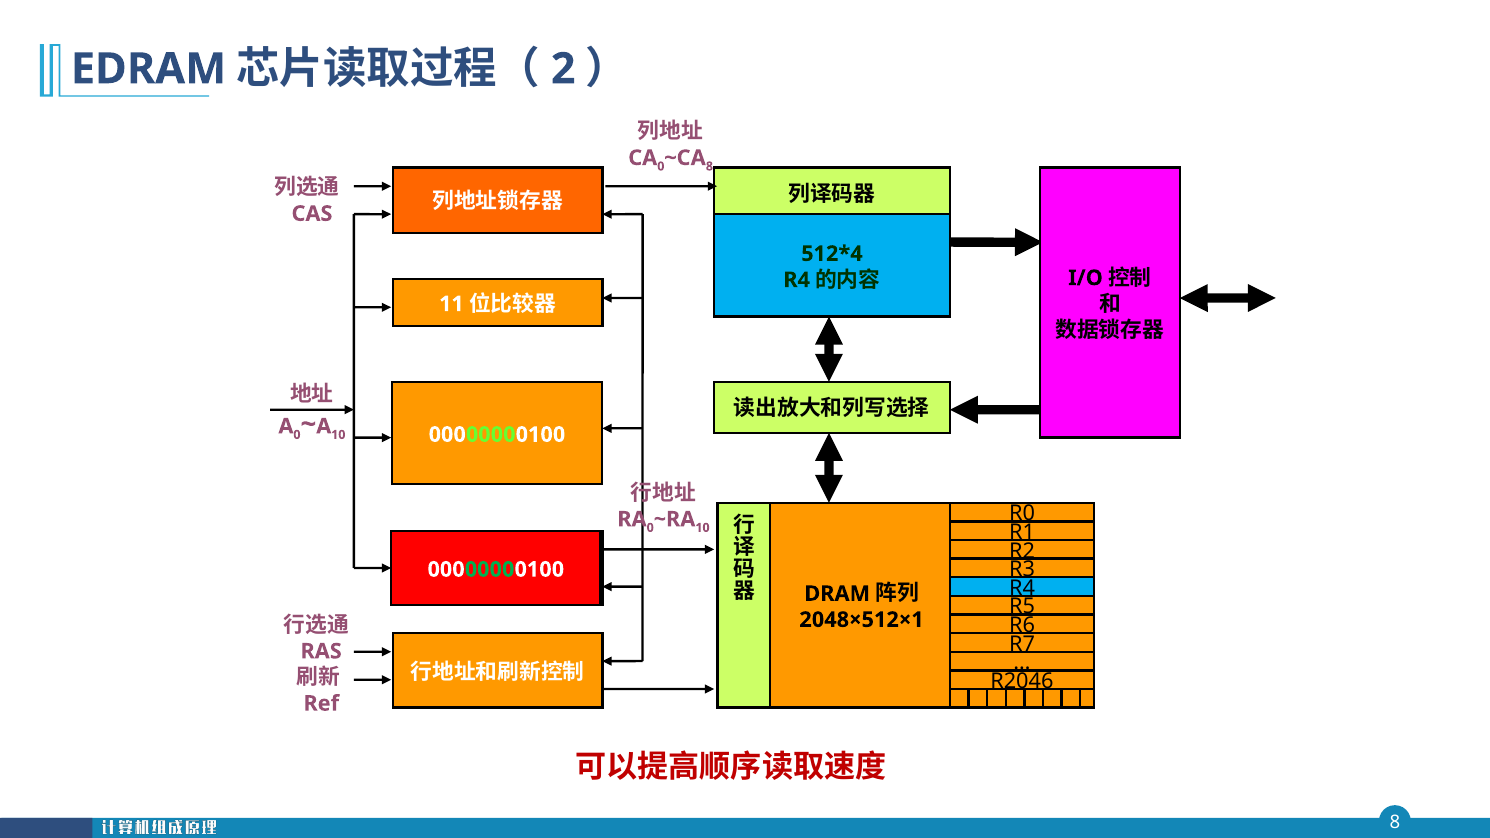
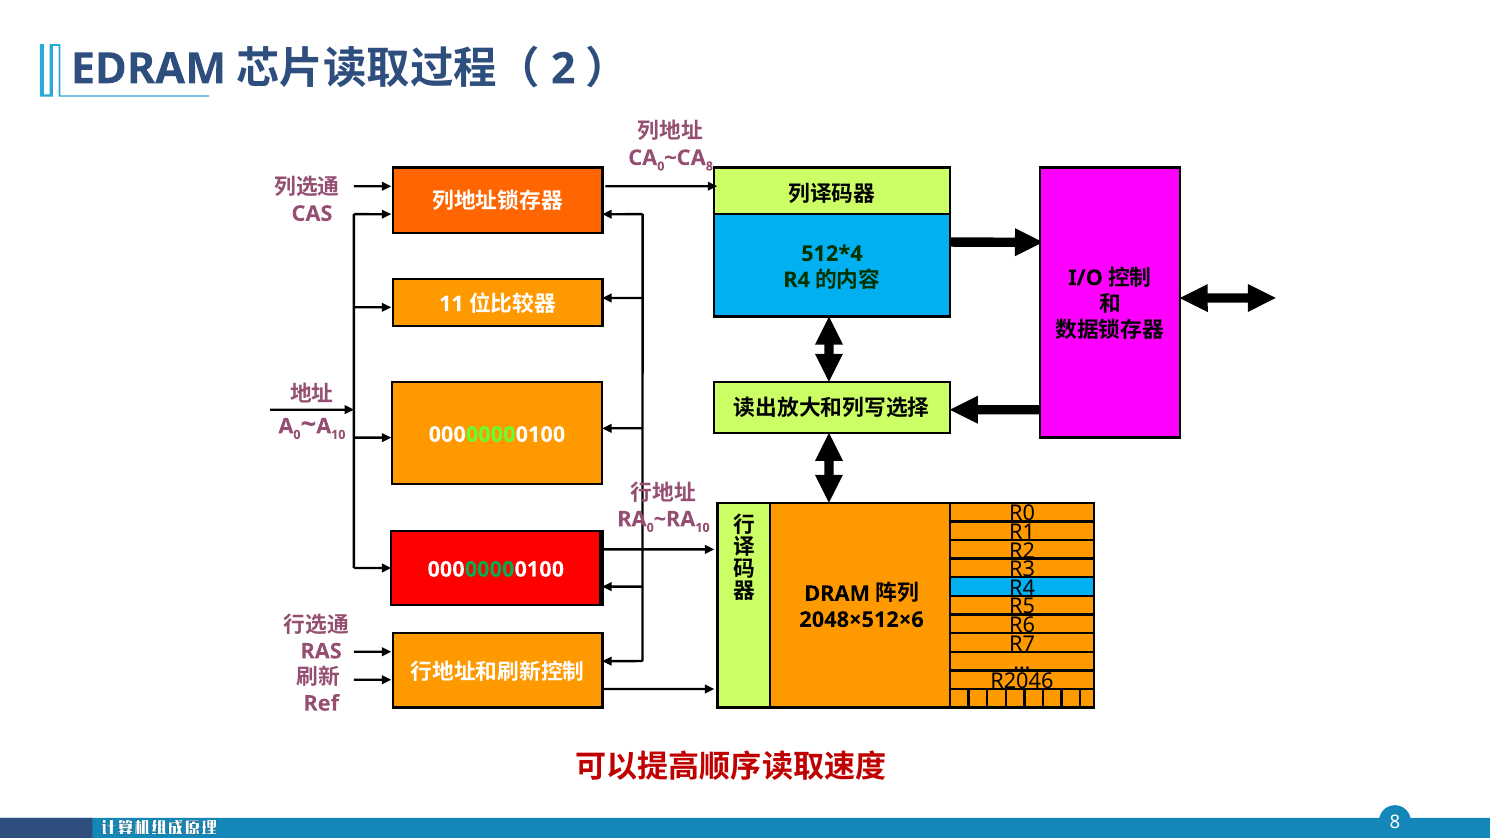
2048×512×1: 2048×512×1 -> 2048×512×6 (862, 620)
